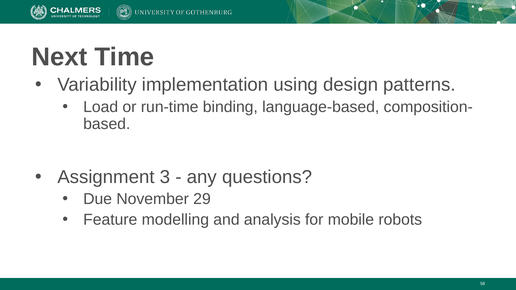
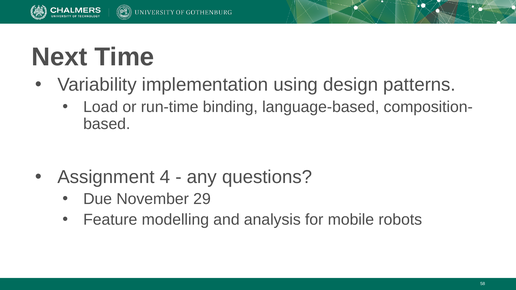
3: 3 -> 4 (165, 177)
